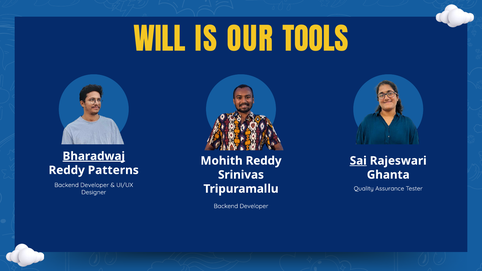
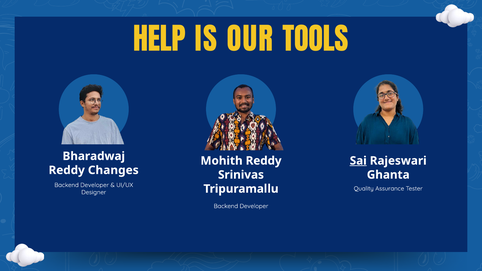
WILL: WILL -> HELP (159, 41)
Bharadwaj underline: present -> none (94, 156)
Patterns: Patterns -> Changes (113, 170)
